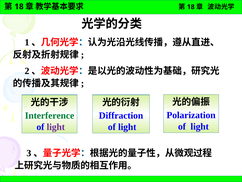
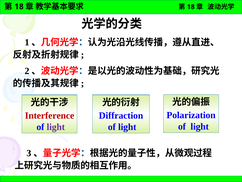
Interference colour: green -> red (50, 115)
